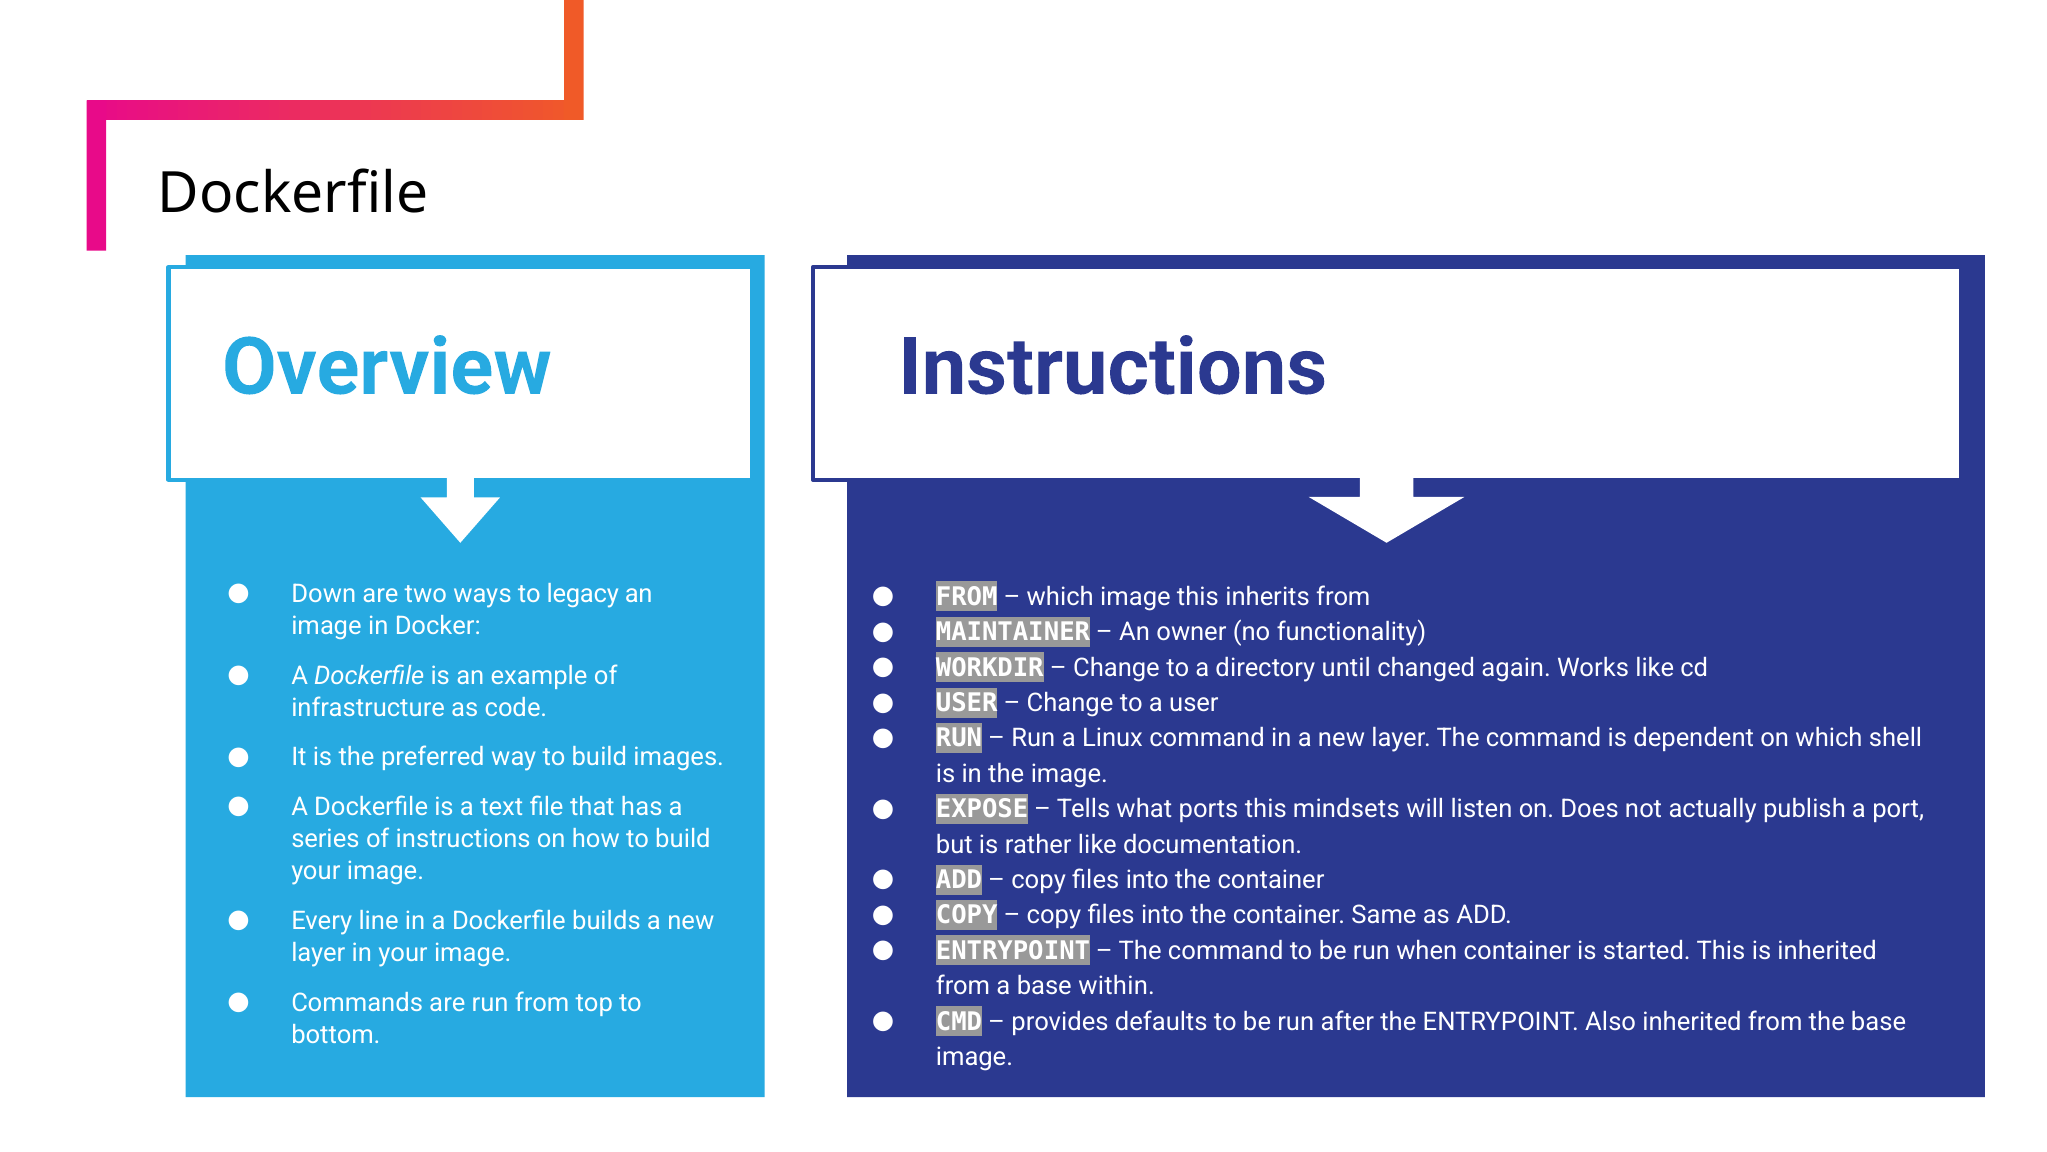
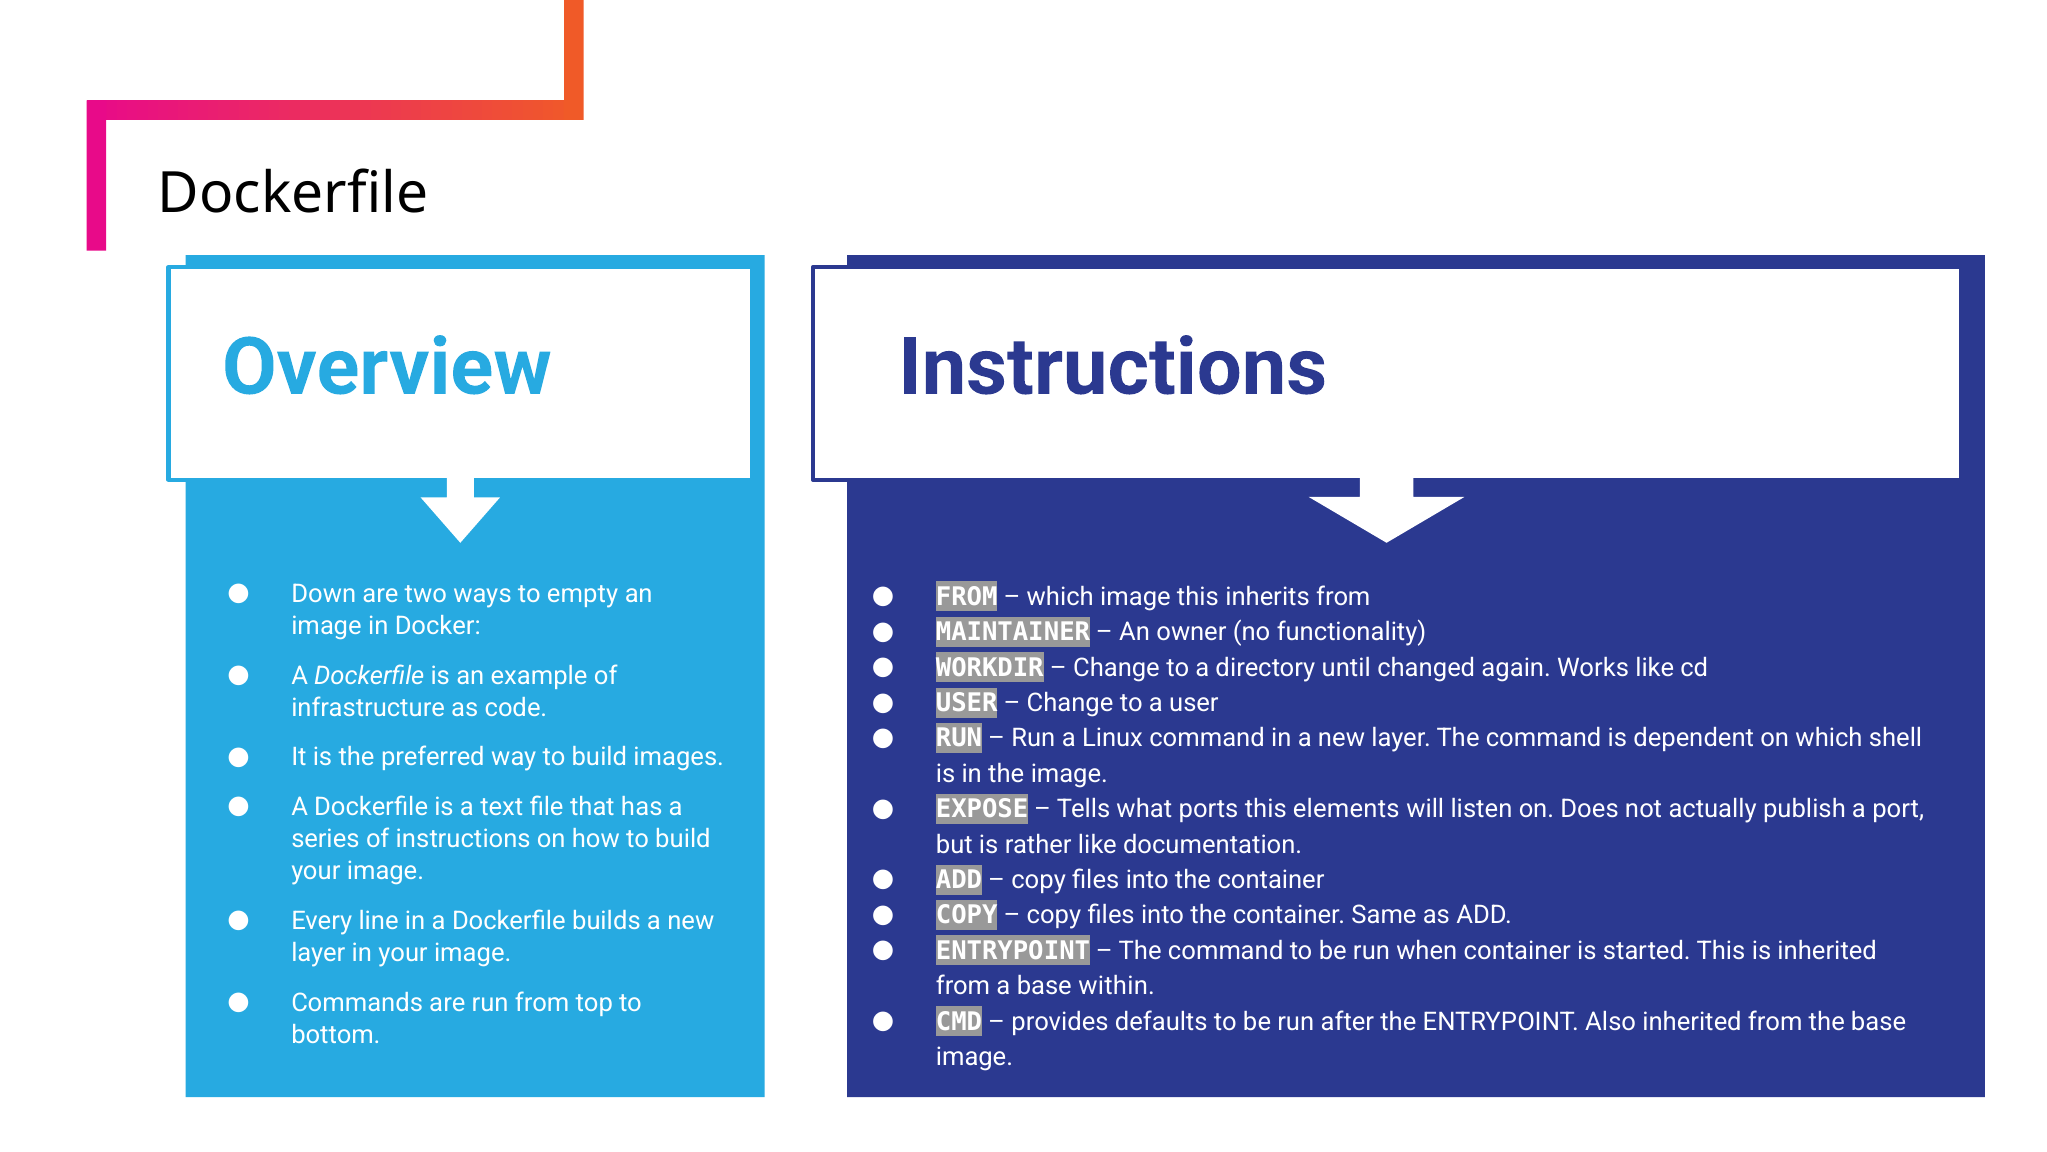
legacy: legacy -> empty (583, 594)
mindsets: mindsets -> elements (1346, 809)
